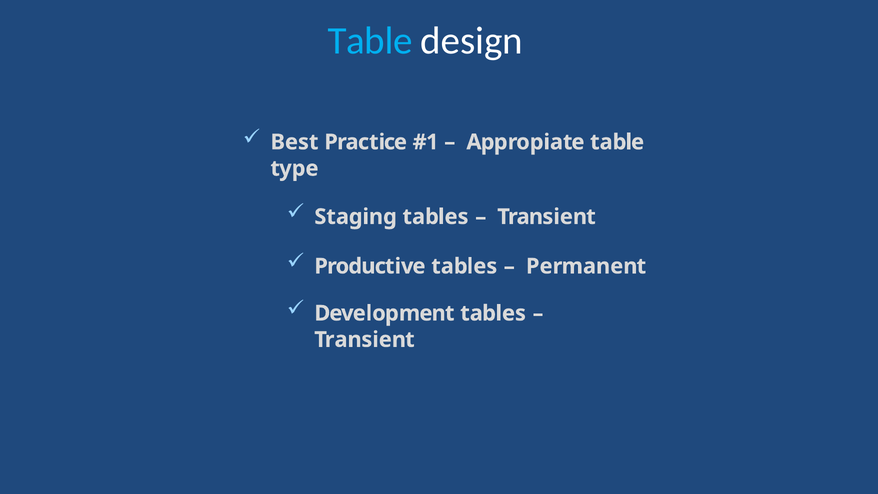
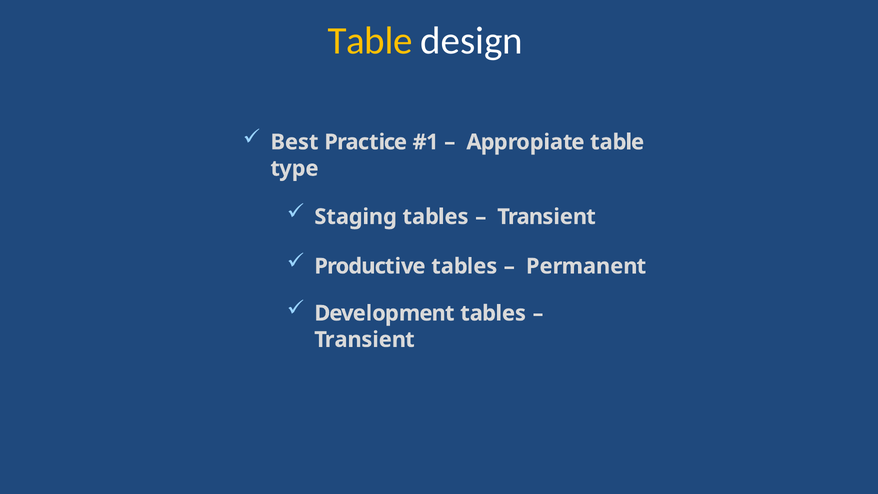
Table colour: light blue -> yellow (370, 41)
